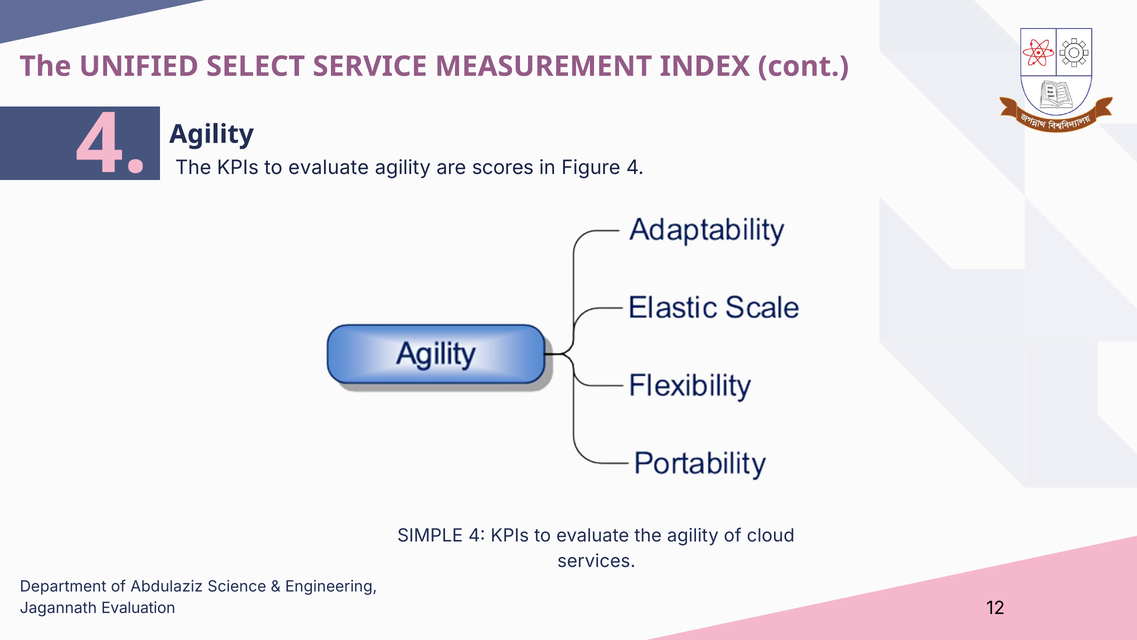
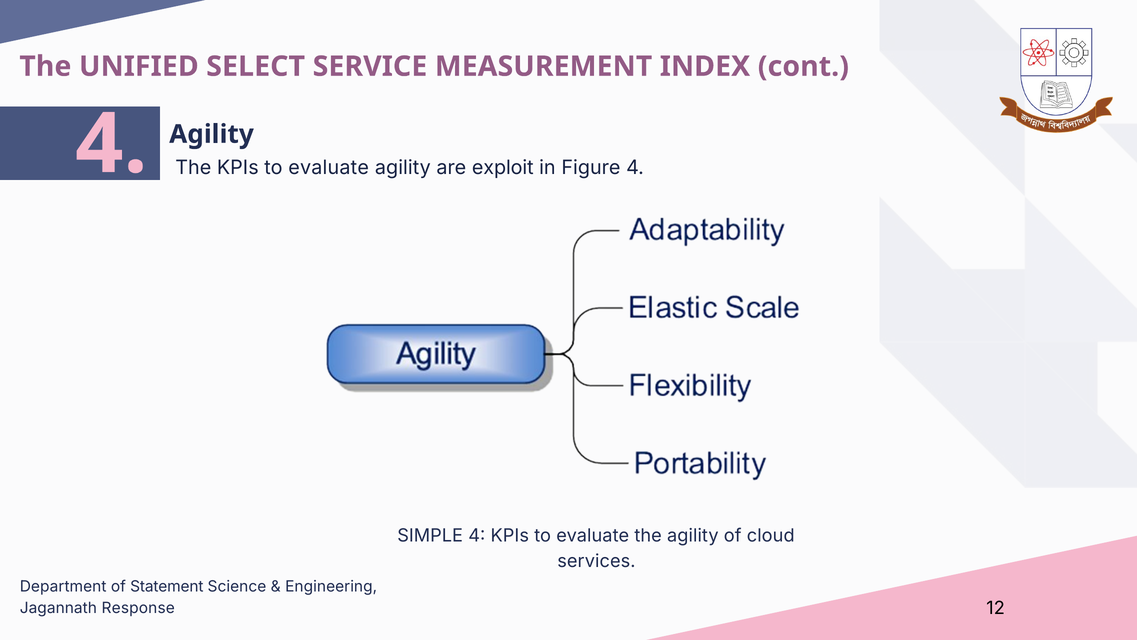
scores: scores -> exploit (503, 168)
Abdulaziz: Abdulaziz -> Statement (167, 586)
Evaluation: Evaluation -> Response (138, 608)
